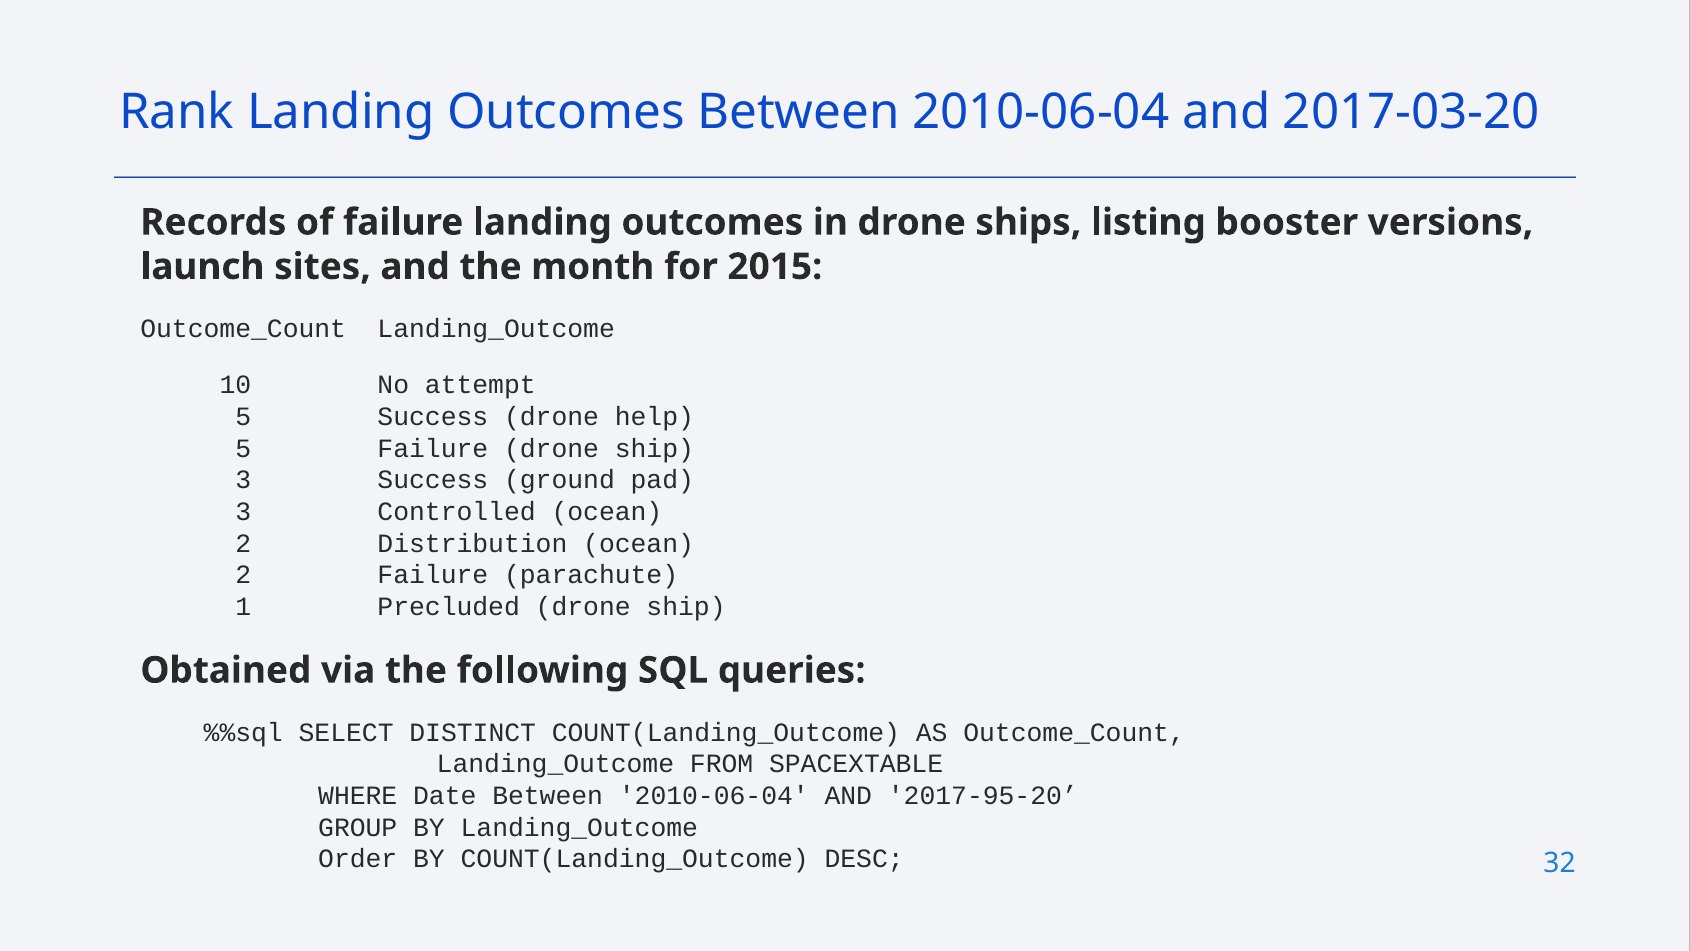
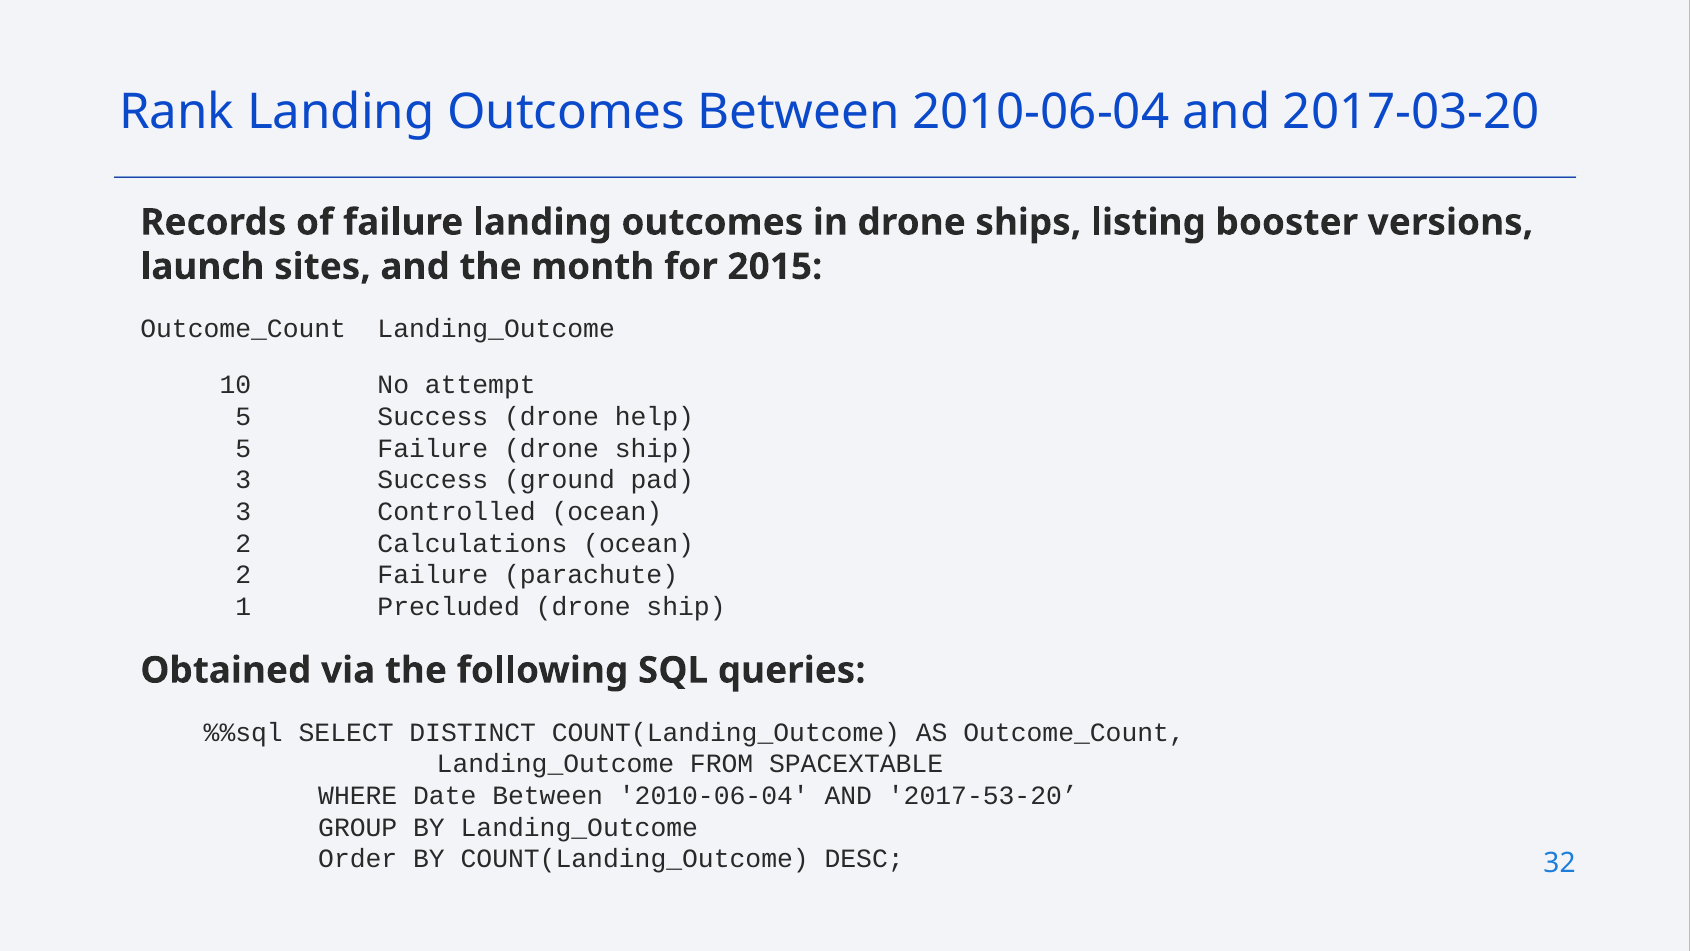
Distribution: Distribution -> Calculations (472, 543)
2017-95-20: 2017-95-20 -> 2017-53-20 (983, 795)
